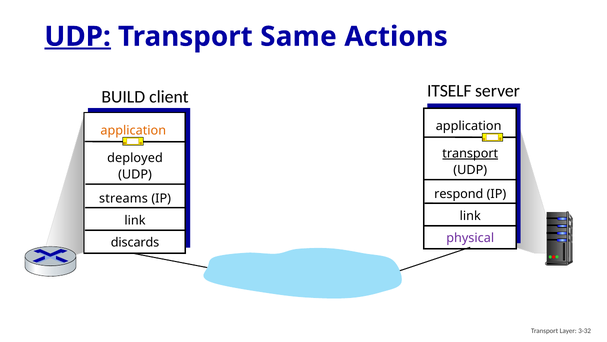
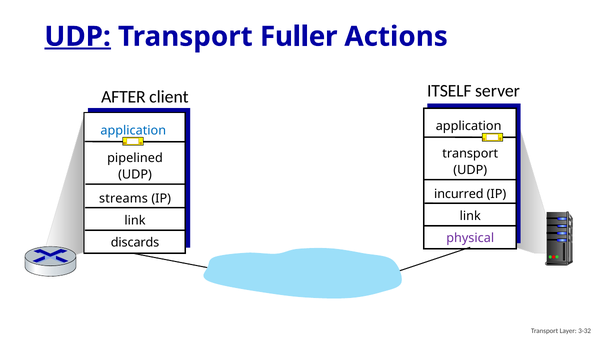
Same: Same -> Fuller (299, 37)
BUILD: BUILD -> AFTER (123, 97)
application colour: orange -> blue (133, 130)
transport underline: present -> none (470, 153)
deployed: deployed -> pipelined (135, 158)
respond: respond -> incurred (459, 194)
